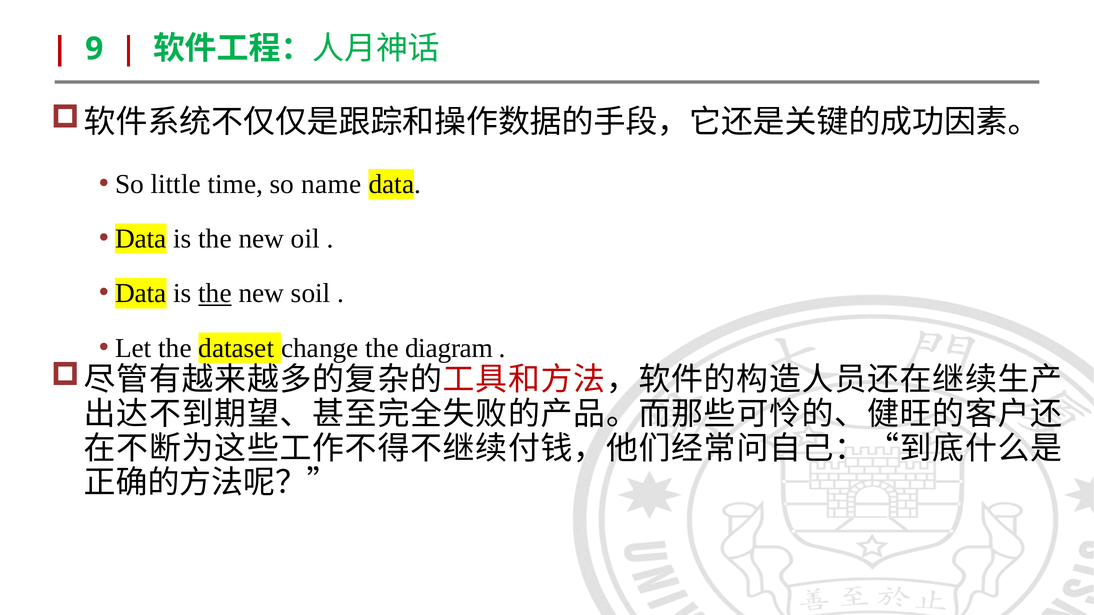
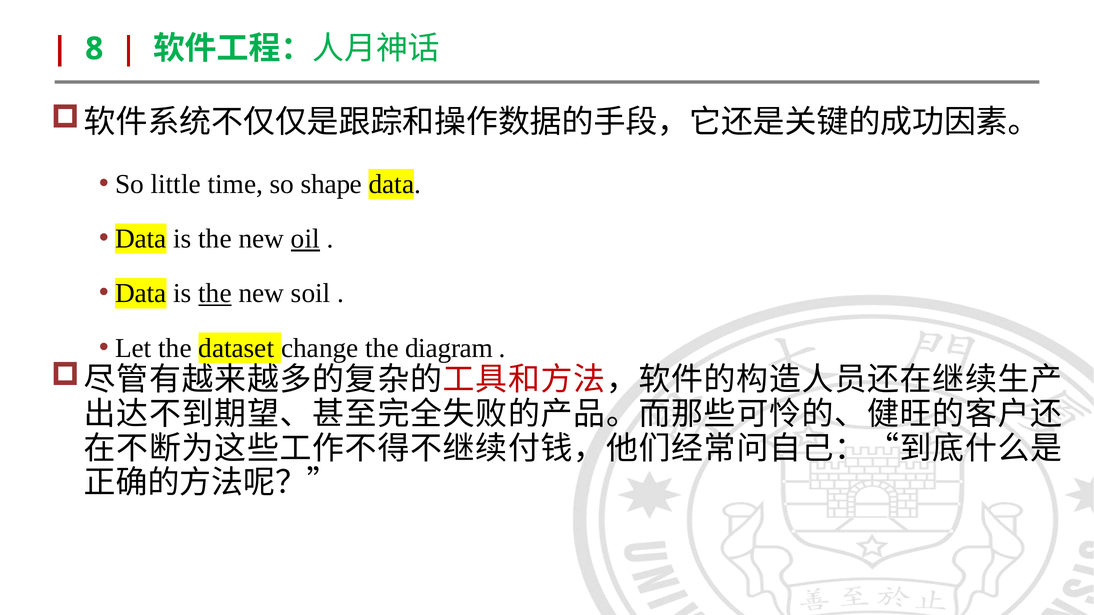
9: 9 -> 8 (94, 49)
name: name -> shape (331, 184)
oil underline: none -> present (305, 239)
